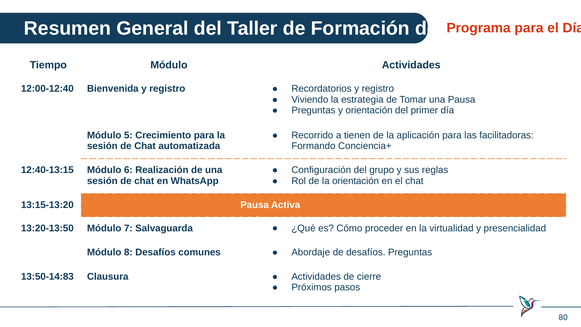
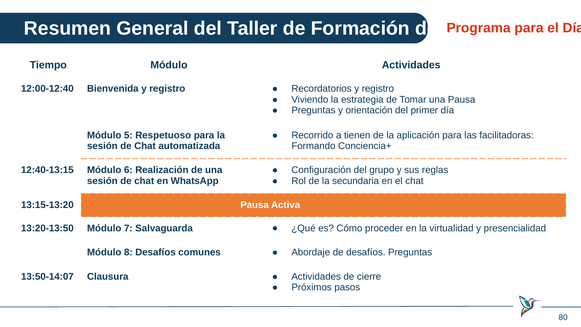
Crecimiento: Crecimiento -> Respetuoso (163, 135)
la orientación: orientación -> secundaria (356, 181)
13:50-14:83: 13:50-14:83 -> 13:50-14:07 (47, 276)
